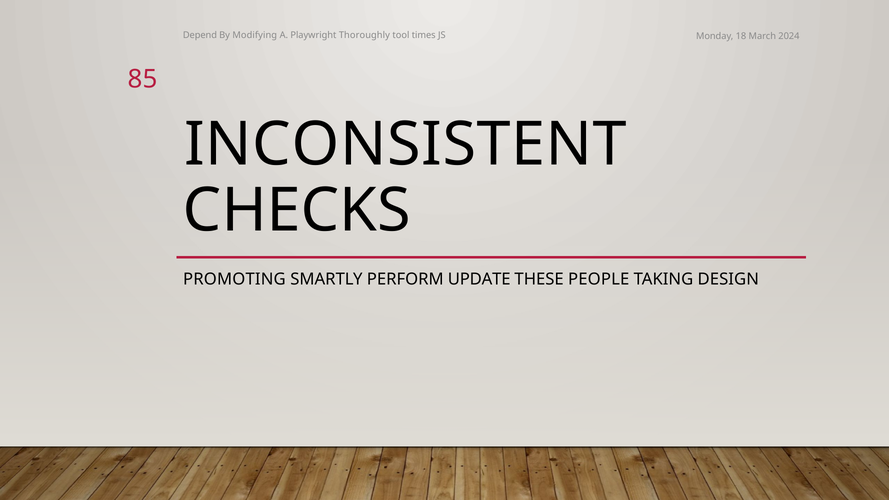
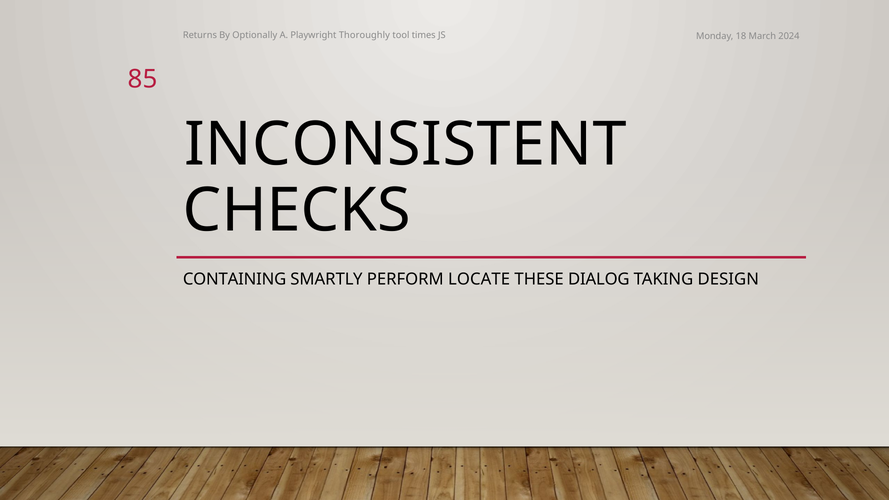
Depend: Depend -> Returns (200, 35)
Modifying: Modifying -> Optionally (255, 35)
PROMOTING: PROMOTING -> CONTAINING (235, 279)
UPDATE: UPDATE -> LOCATE (479, 279)
PEOPLE: PEOPLE -> DIALOG (599, 279)
